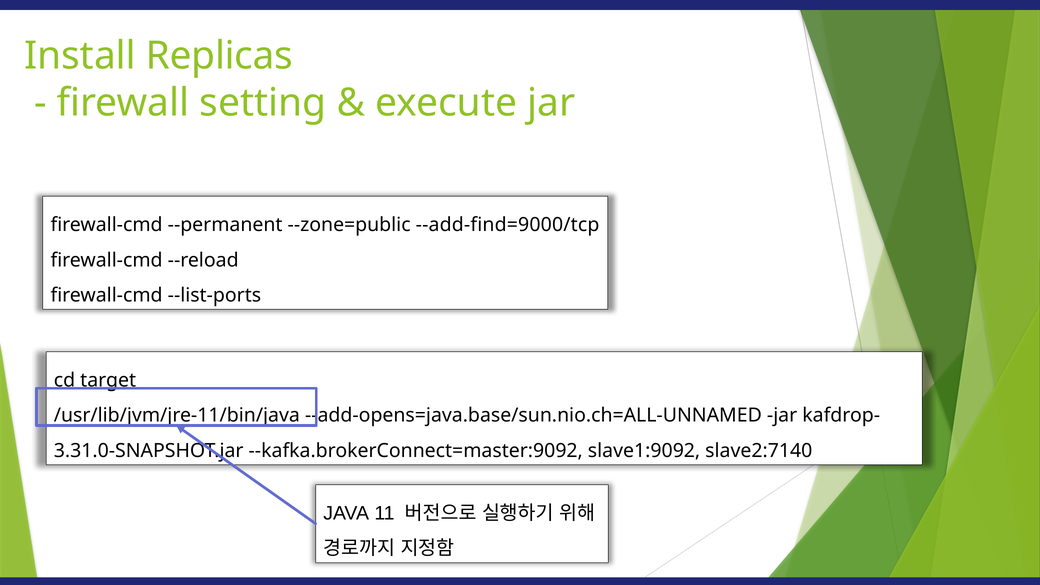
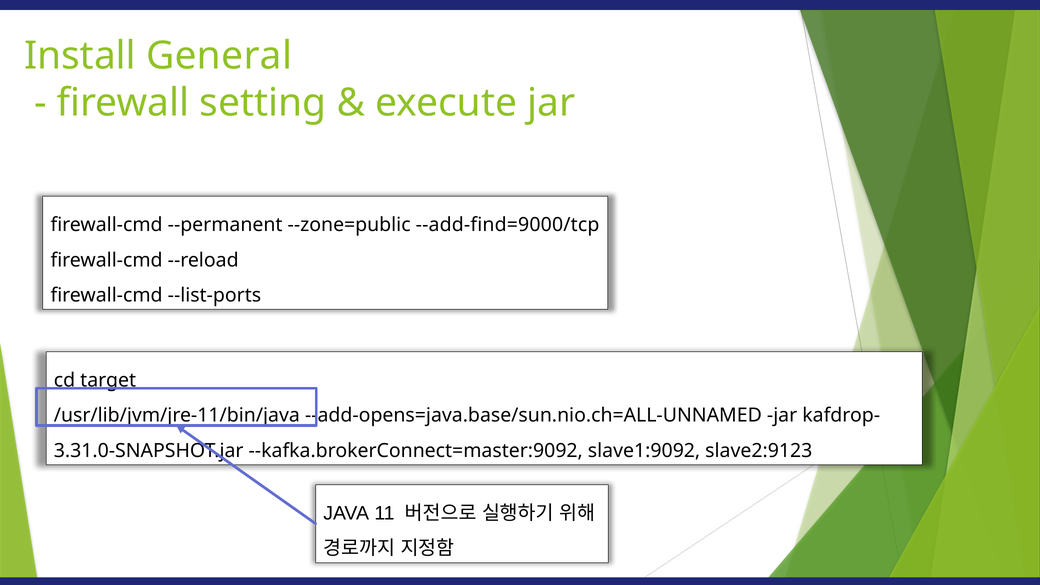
Replicas: Replicas -> General (219, 56)
slave2:7140: slave2:7140 -> slave2:9123 (759, 451)
